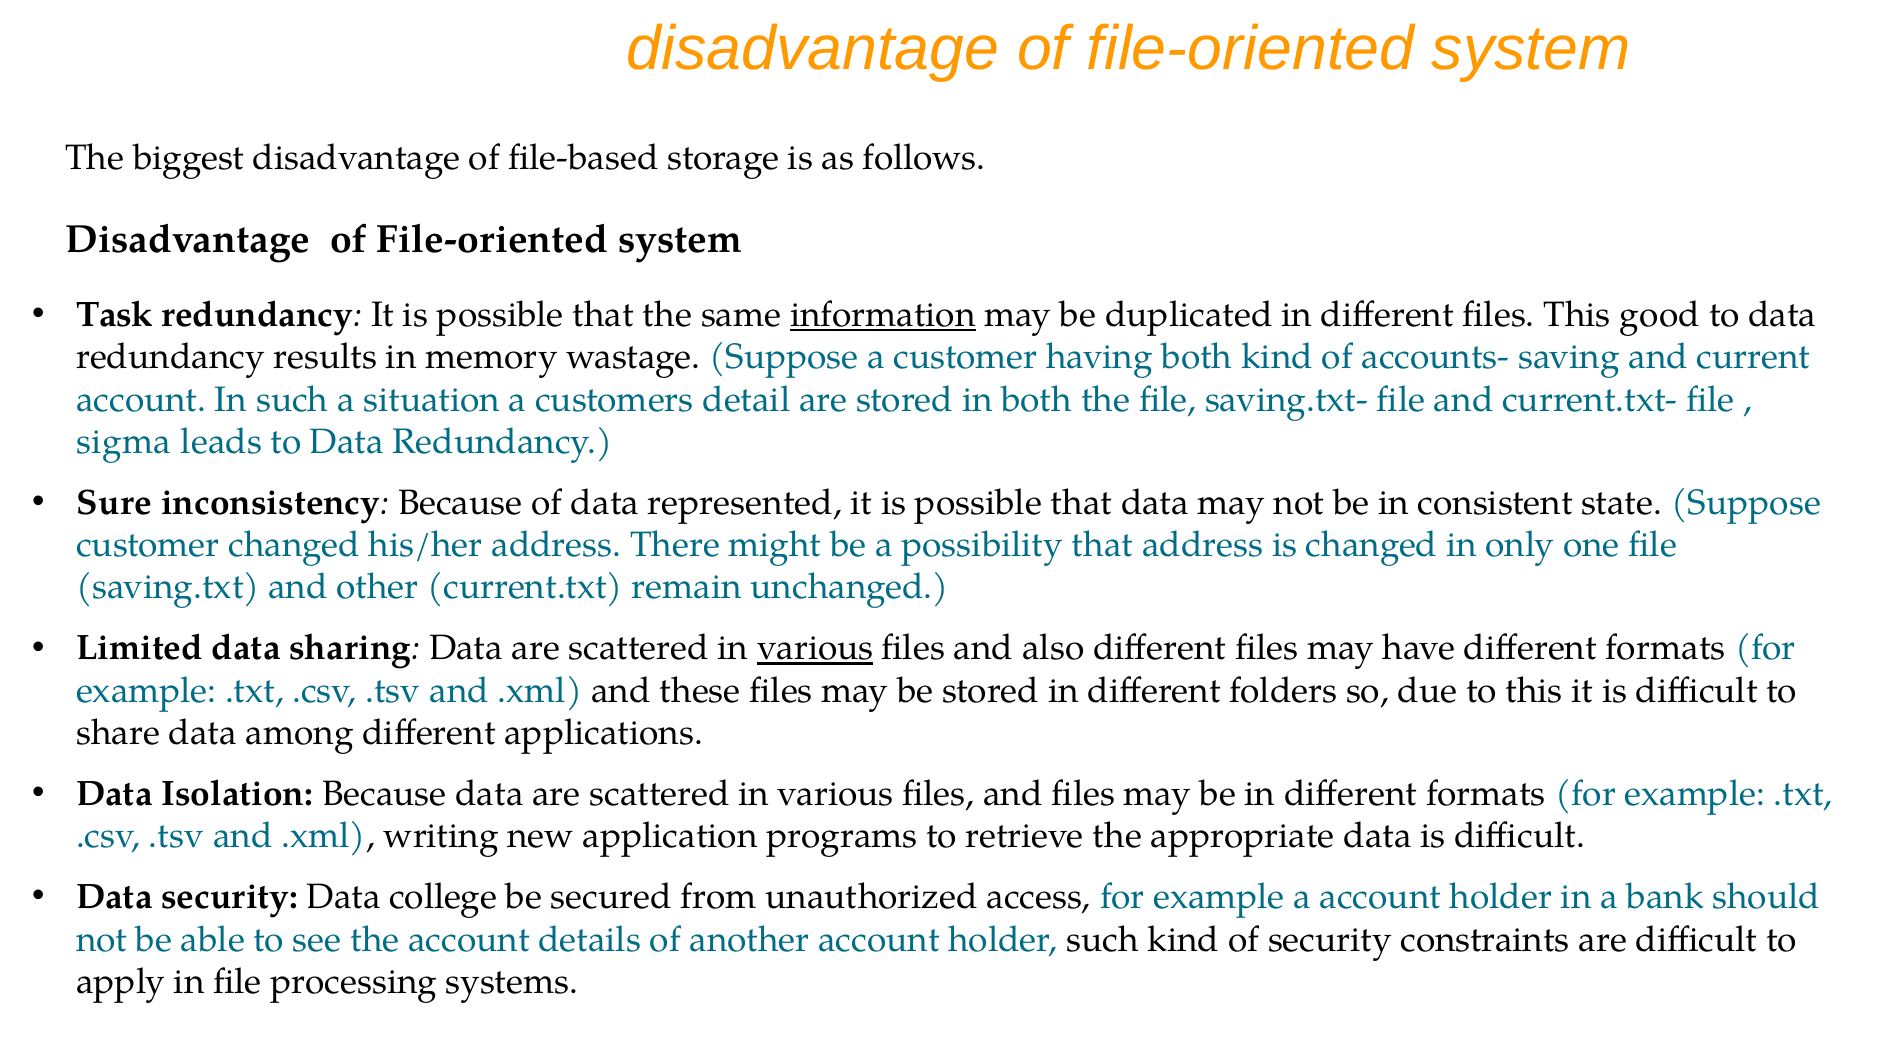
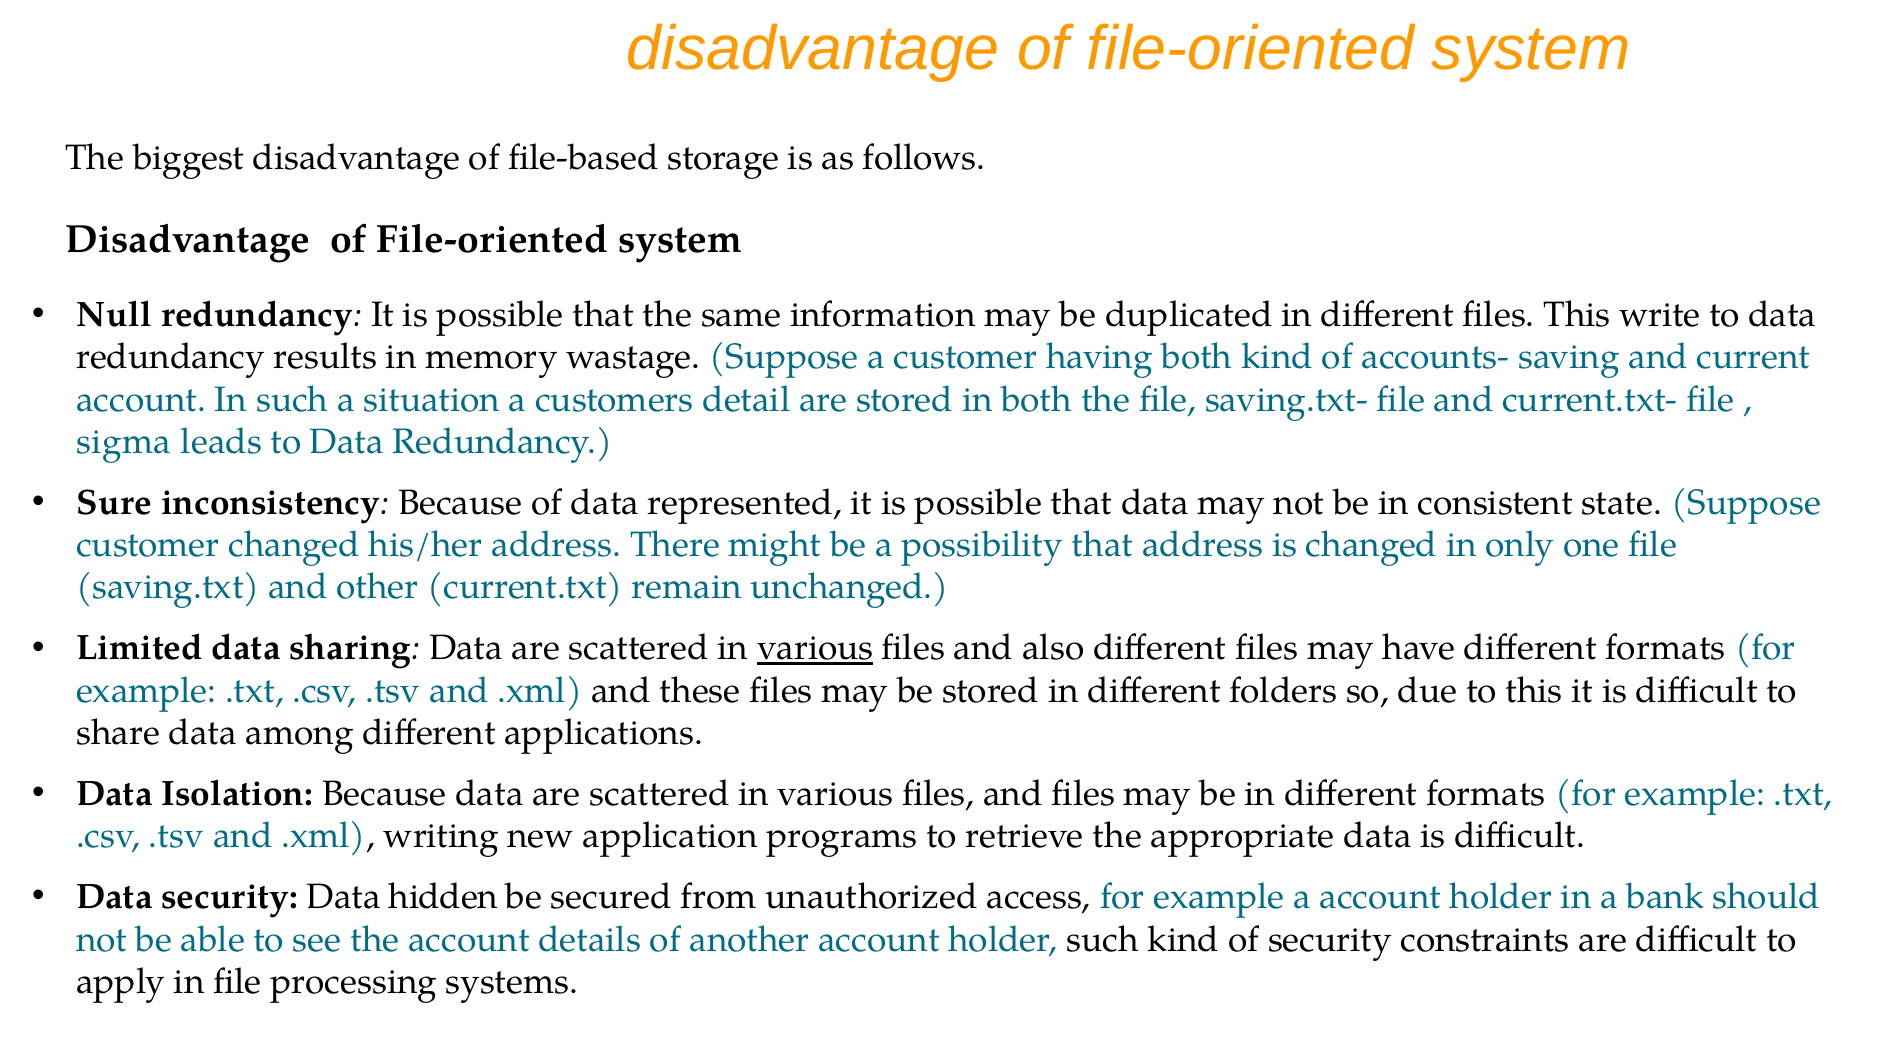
Task: Task -> Null (114, 315)
information underline: present -> none (883, 315)
good: good -> write (1660, 315)
college: college -> hidden (443, 897)
